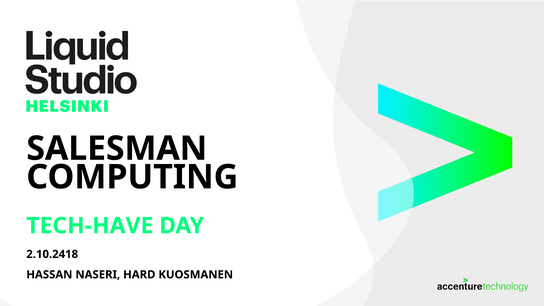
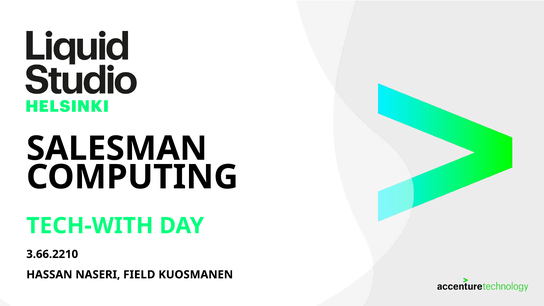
TECH-HAVE: TECH-HAVE -> TECH-WITH (90, 226)
2.10.2418: 2.10.2418 -> 3.66.2210 (52, 254)
HARD: HARD -> FIELD (139, 275)
